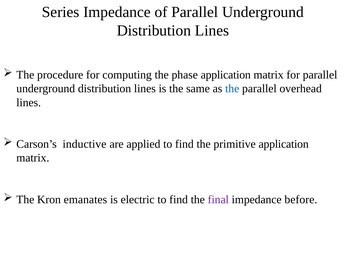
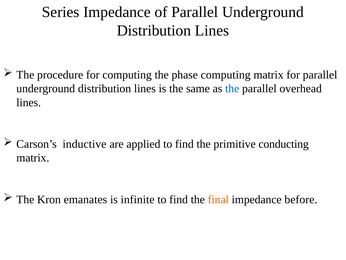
phase application: application -> computing (226, 75)
primitive application: application -> conducting (284, 144)
electric: electric -> infinite (138, 199)
final colour: purple -> orange (218, 199)
